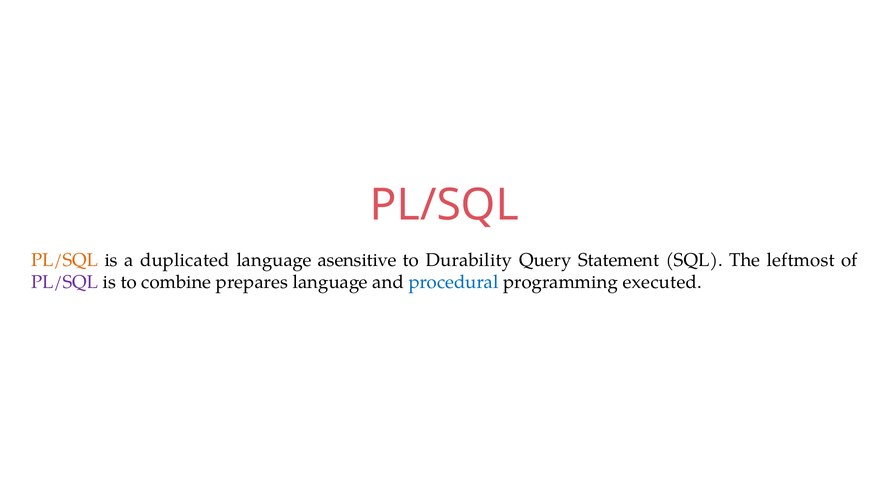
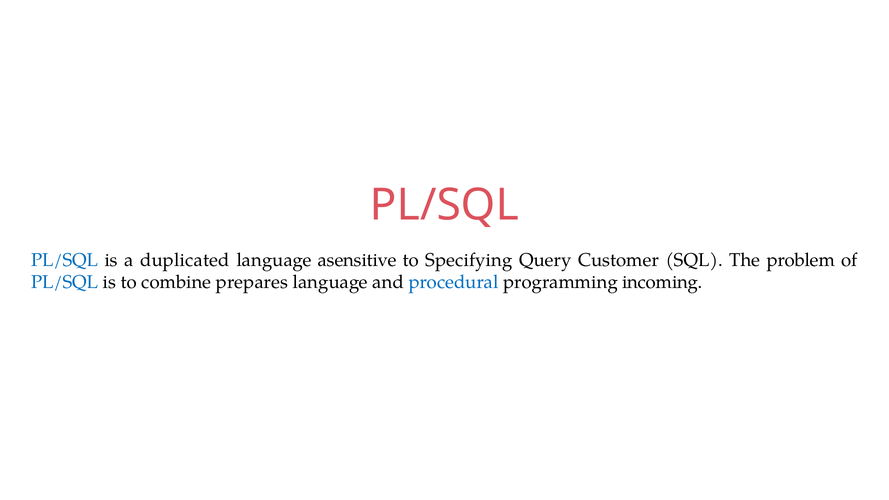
PL/SQL colour: orange -> blue (65, 260)
Durability: Durability -> Specifying (469, 260)
Statement: Statement -> Customer (619, 260)
leftmost: leftmost -> problem (801, 260)
PL/SQL colour: purple -> blue (65, 282)
executed: executed -> incoming (662, 282)
